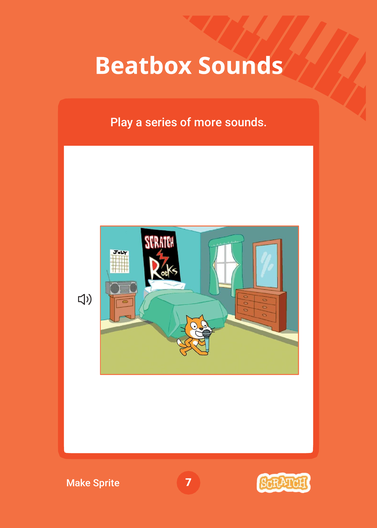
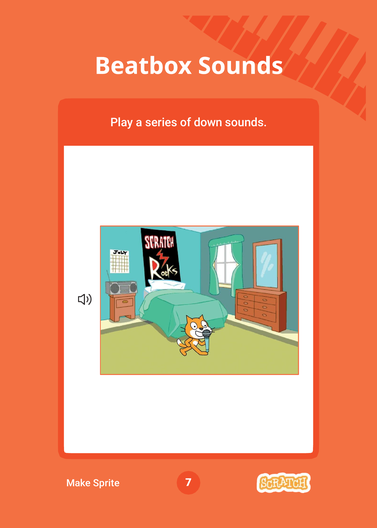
more: more -> down (208, 123)
